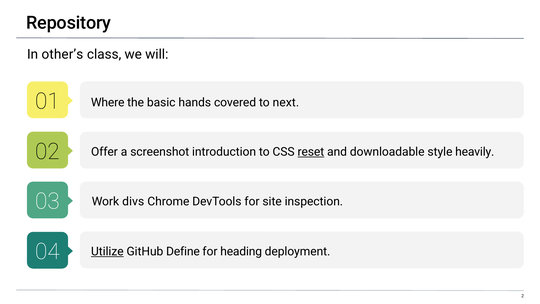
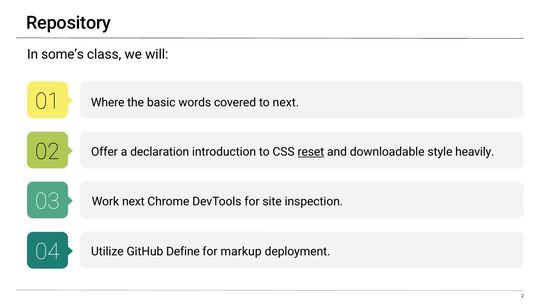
other’s: other’s -> some’s (63, 54)
hands: hands -> words (195, 102)
screenshot: screenshot -> declaration (160, 152)
Work divs: divs -> next (133, 201)
Utilize underline: present -> none (107, 251)
heading: heading -> markup (241, 251)
